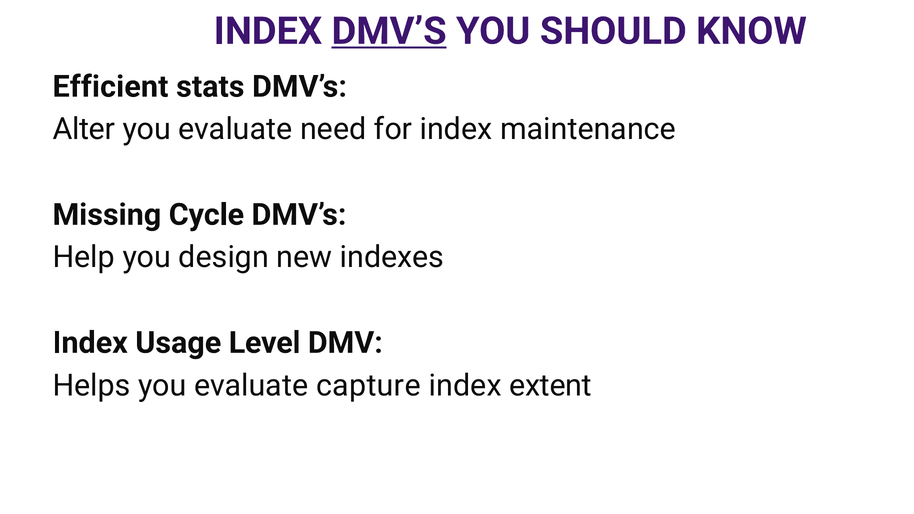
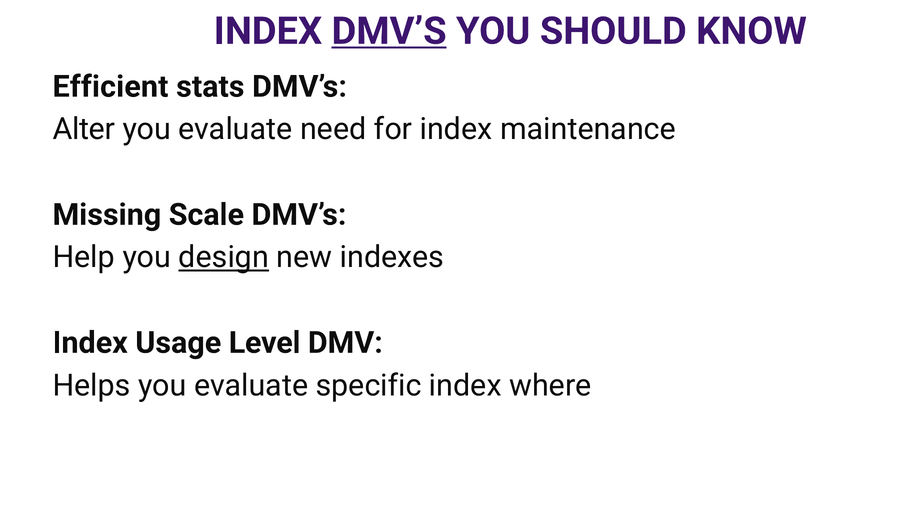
Cycle: Cycle -> Scale (206, 215)
design underline: none -> present (224, 257)
capture: capture -> specific (369, 386)
extent: extent -> where (550, 386)
